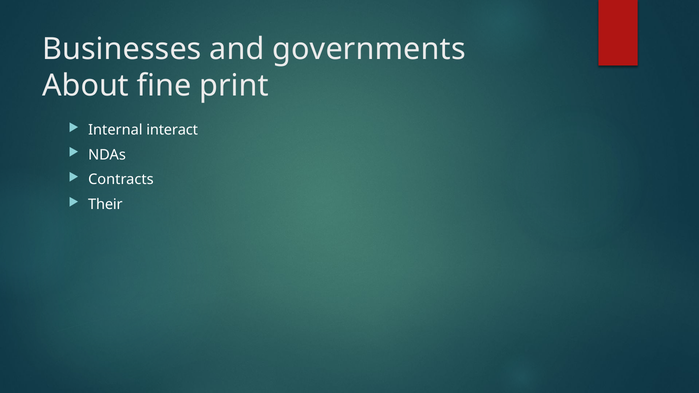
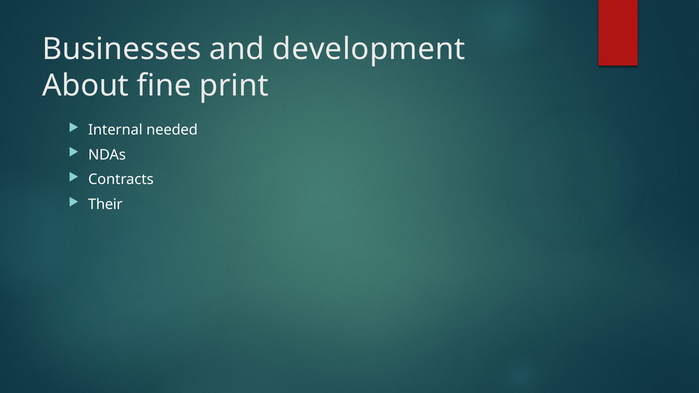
governments: governments -> development (369, 49)
interact: interact -> needed (172, 130)
